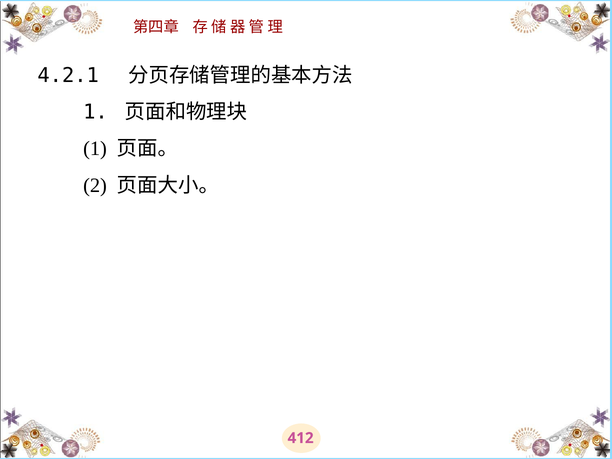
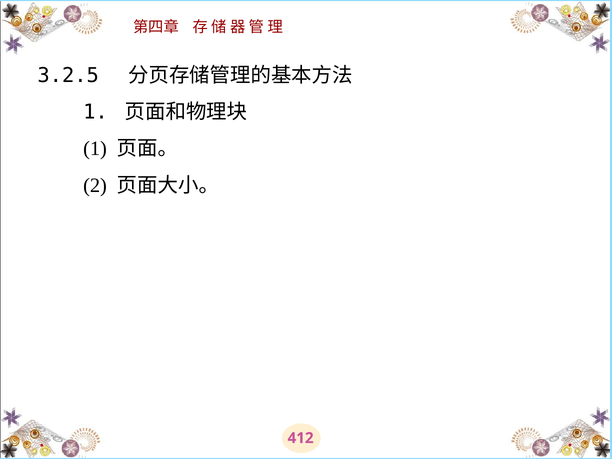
4.2.1: 4.2.1 -> 3.2.5 (68, 75)
